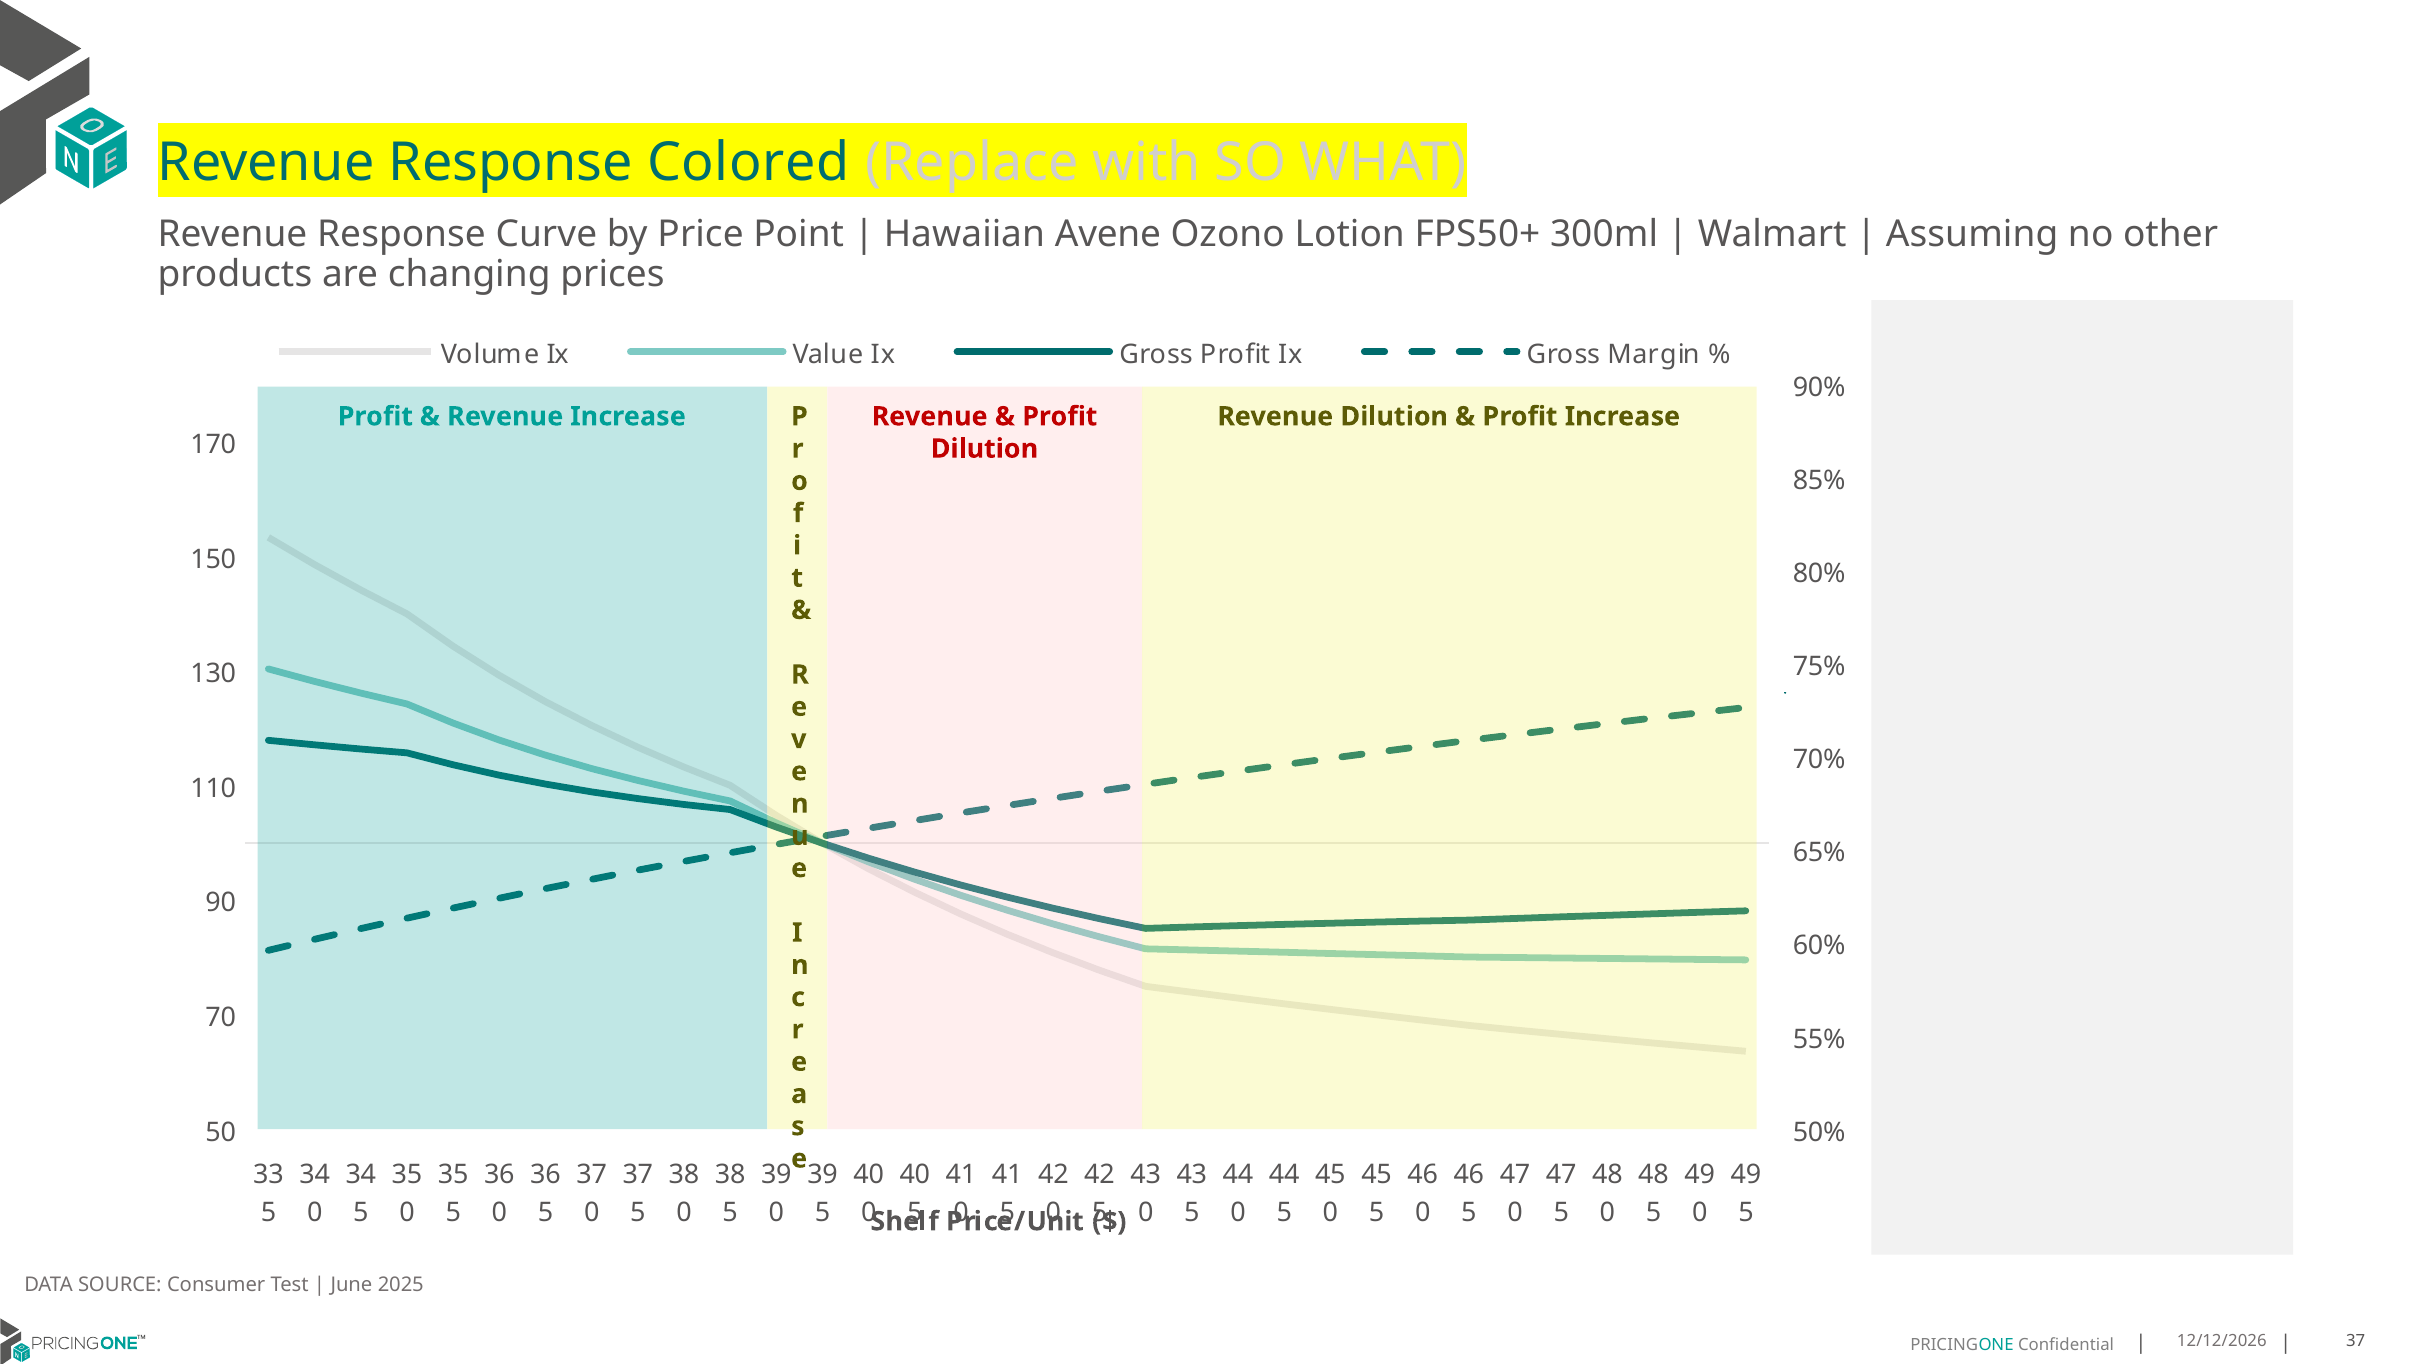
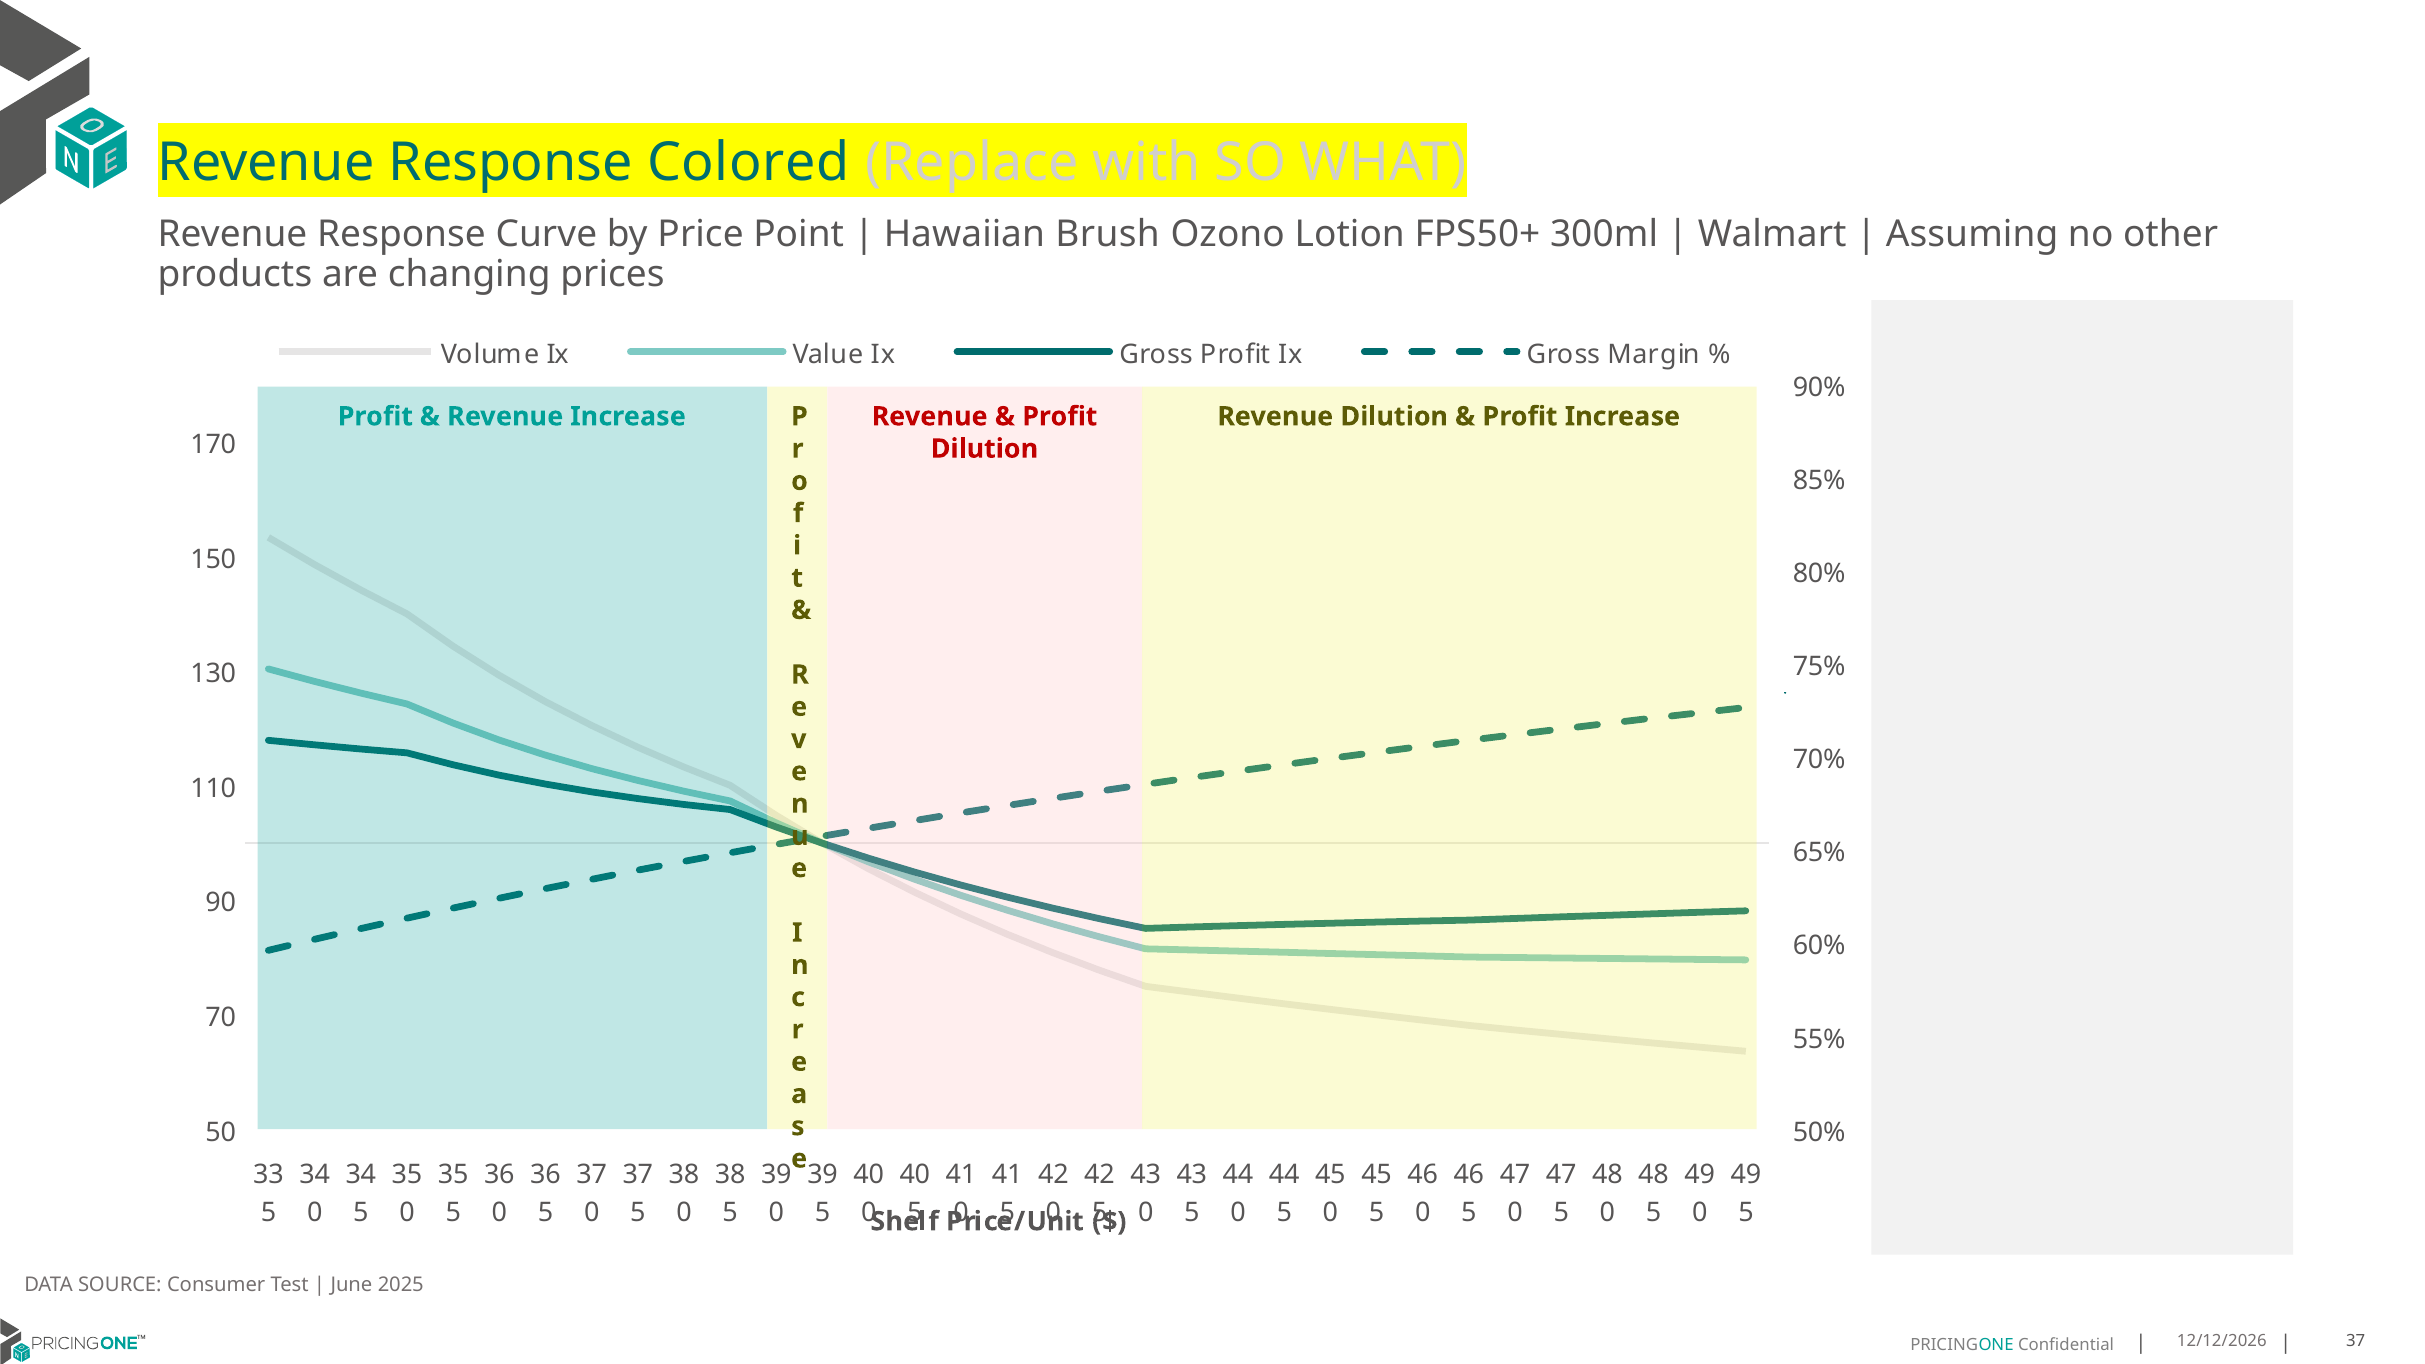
Avene: Avene -> Brush (1108, 235)
